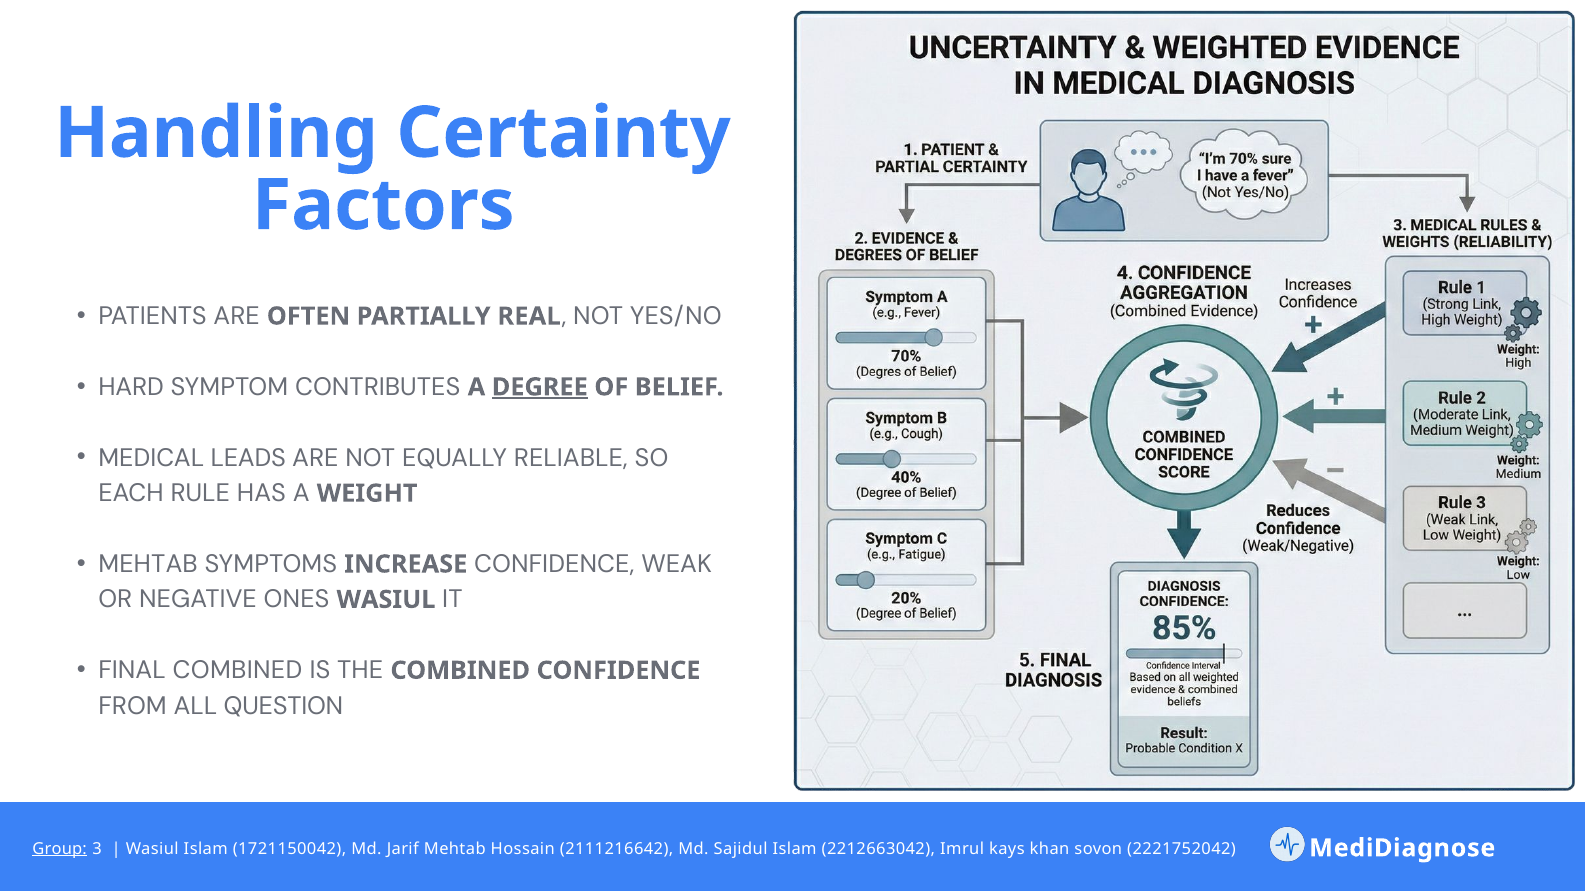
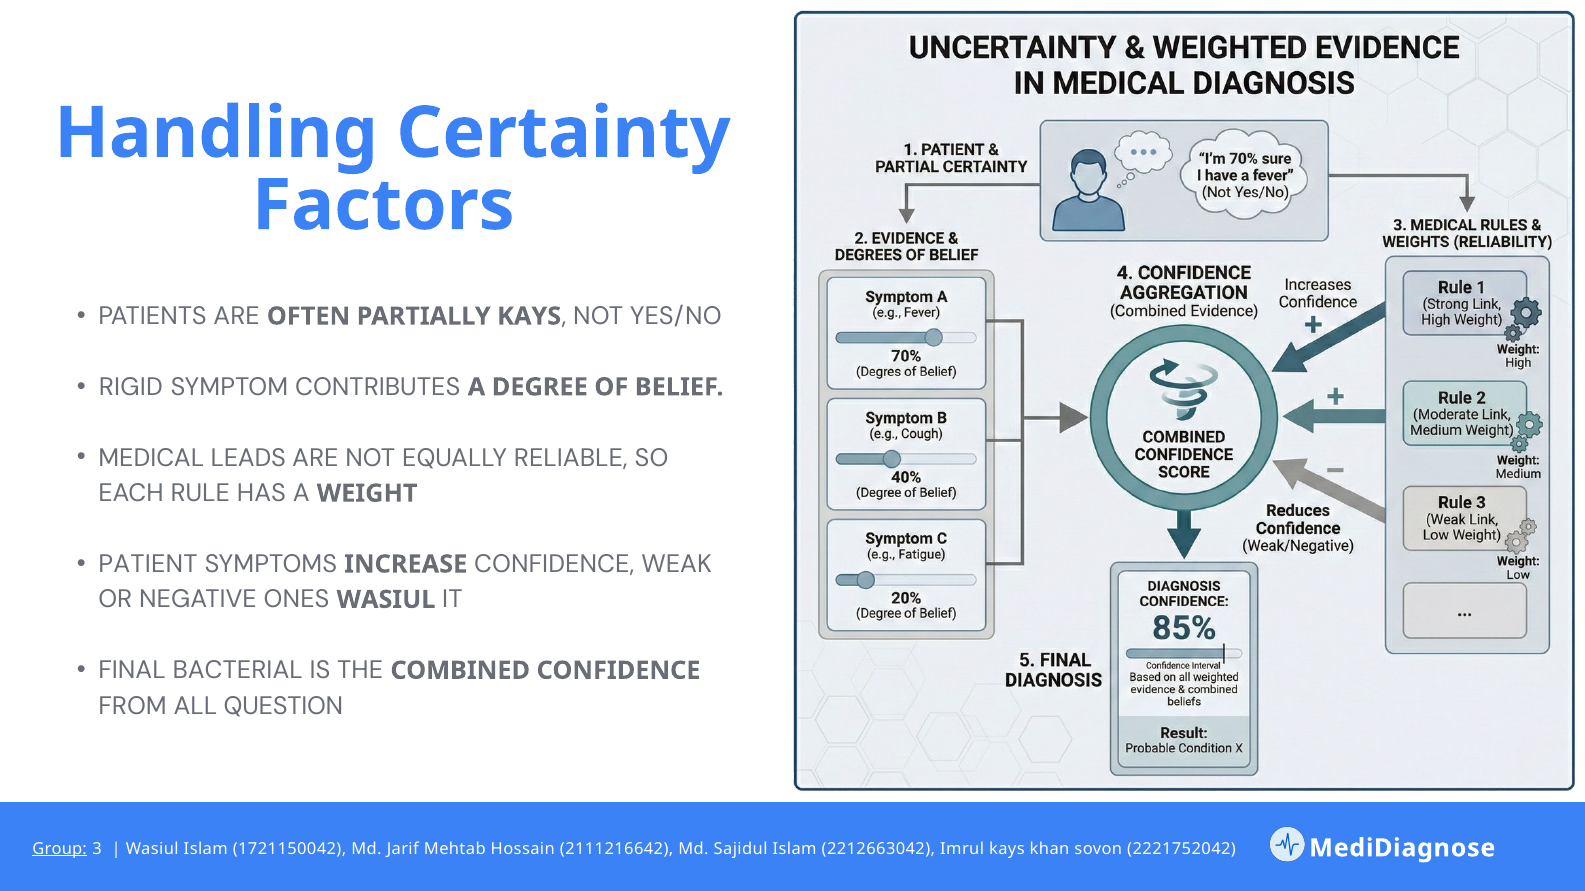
PARTIALLY REAL: REAL -> KAYS (529, 316)
HARD: HARD -> RIGID (131, 387)
DEGREE underline: present -> none (540, 387)
MEHTAB: MEHTAB -> PATIENT (148, 565)
FINAL COMBINED: COMBINED -> BACTERIAL (238, 671)
